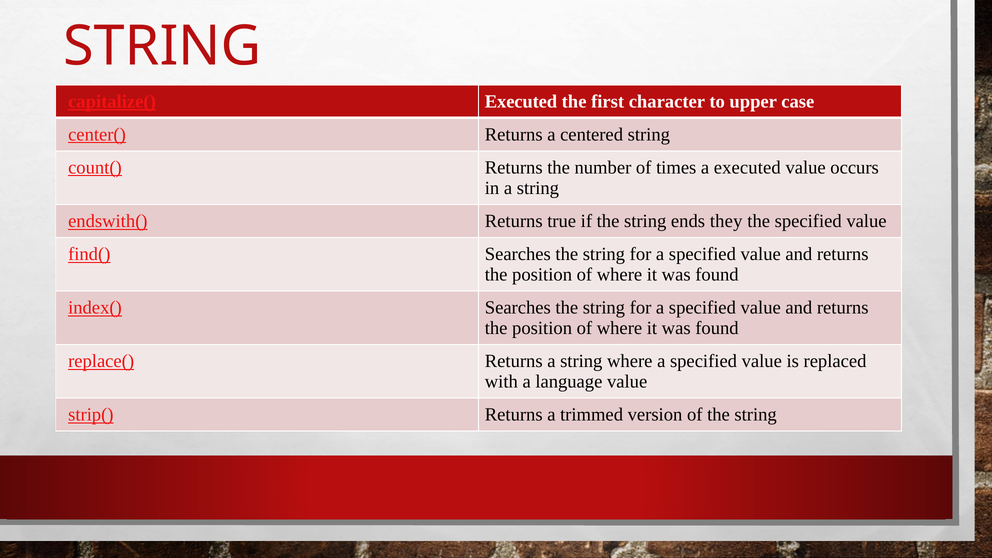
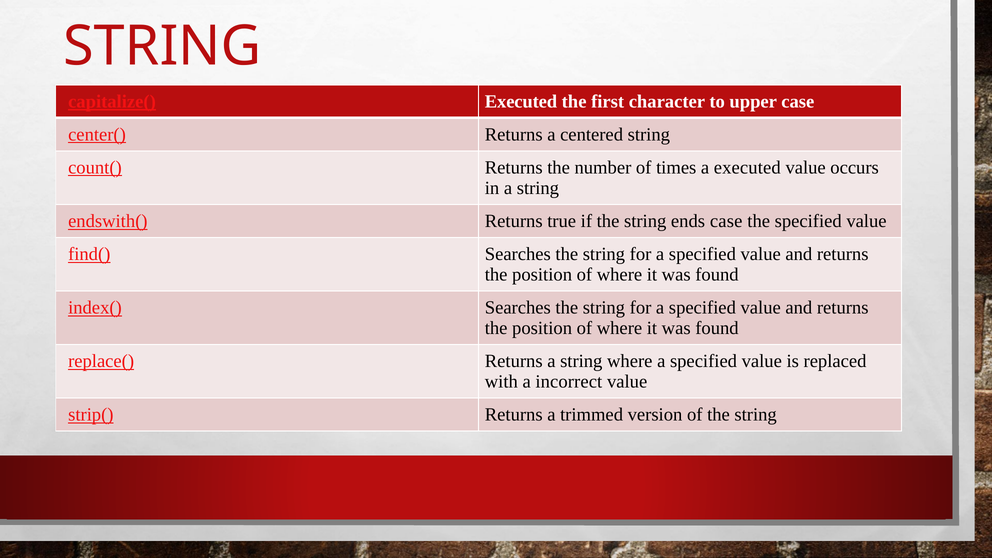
ends they: they -> case (726, 221)
language: language -> incorrect (569, 382)
